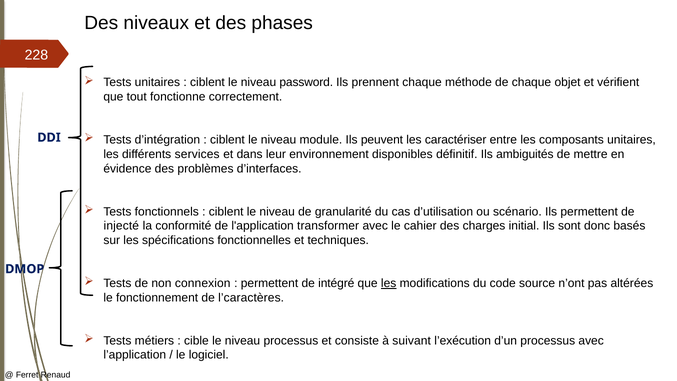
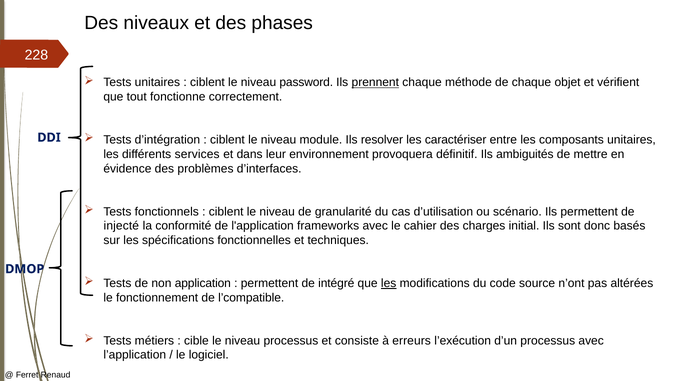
prennent underline: none -> present (375, 82)
peuvent: peuvent -> resolver (382, 140)
disponibles: disponibles -> provoquera (402, 154)
transformer: transformer -> frameworks (328, 226)
connexion: connexion -> application (203, 283)
l’caractères: l’caractères -> l’compatible (251, 298)
suivant: suivant -> erreurs (412, 340)
